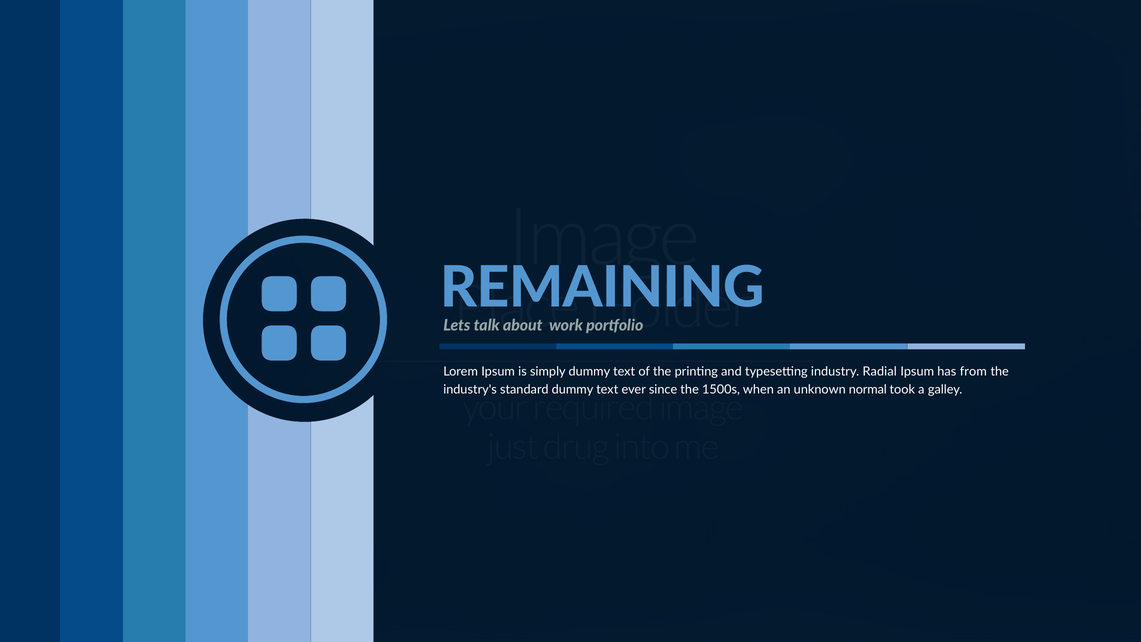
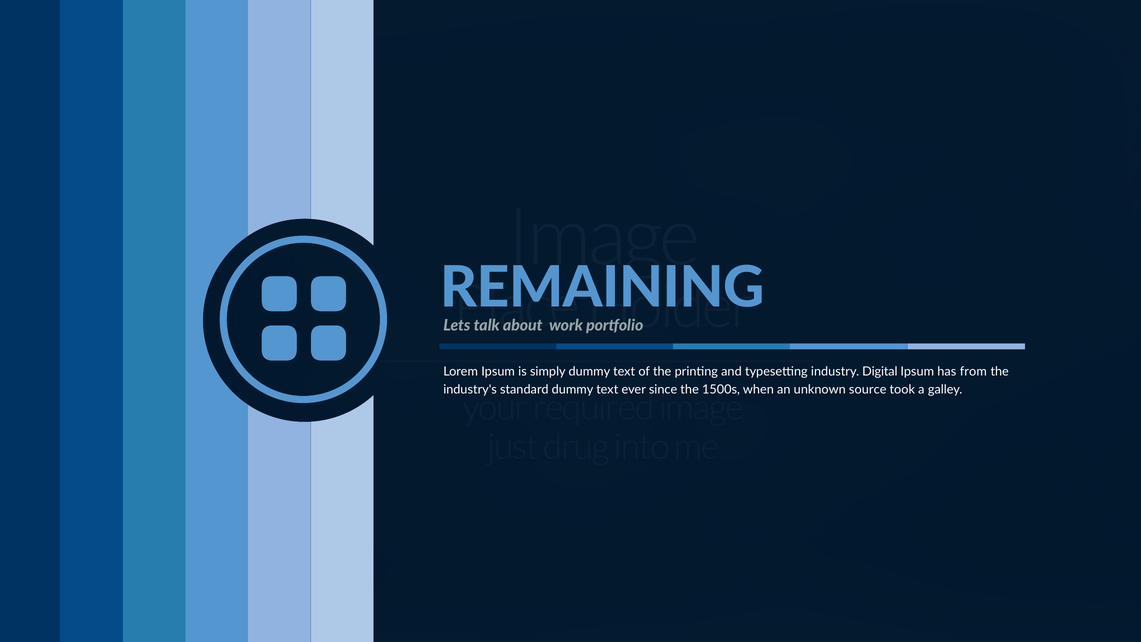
Radial: Radial -> Digital (880, 371)
normal: normal -> source (868, 390)
